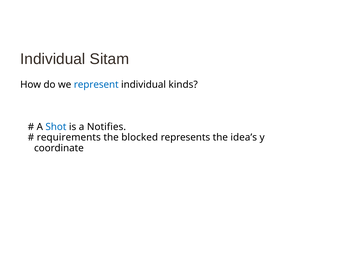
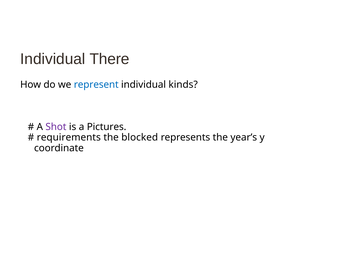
Sitam: Sitam -> There (110, 59)
Shot colour: blue -> purple (56, 127)
Notifies: Notifies -> Pictures (107, 127)
idea’s: idea’s -> year’s (244, 137)
